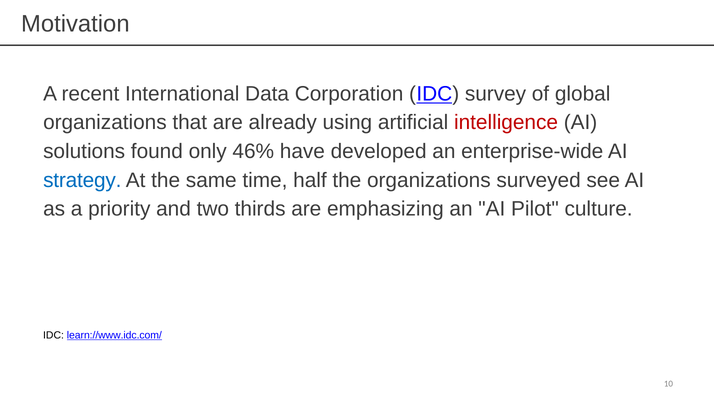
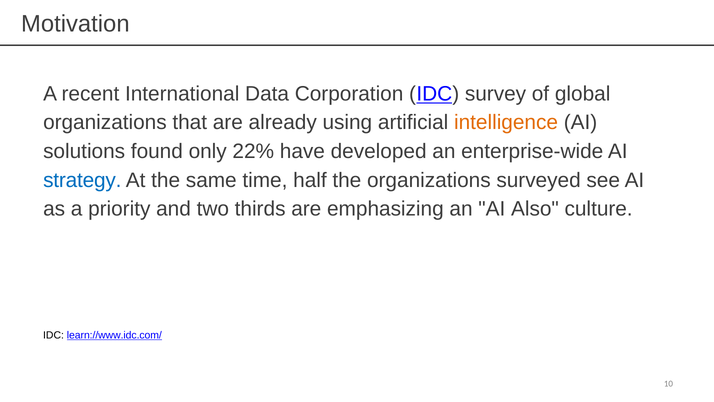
intelligence colour: red -> orange (506, 122)
46%: 46% -> 22% (253, 151)
Pilot: Pilot -> Also (535, 209)
